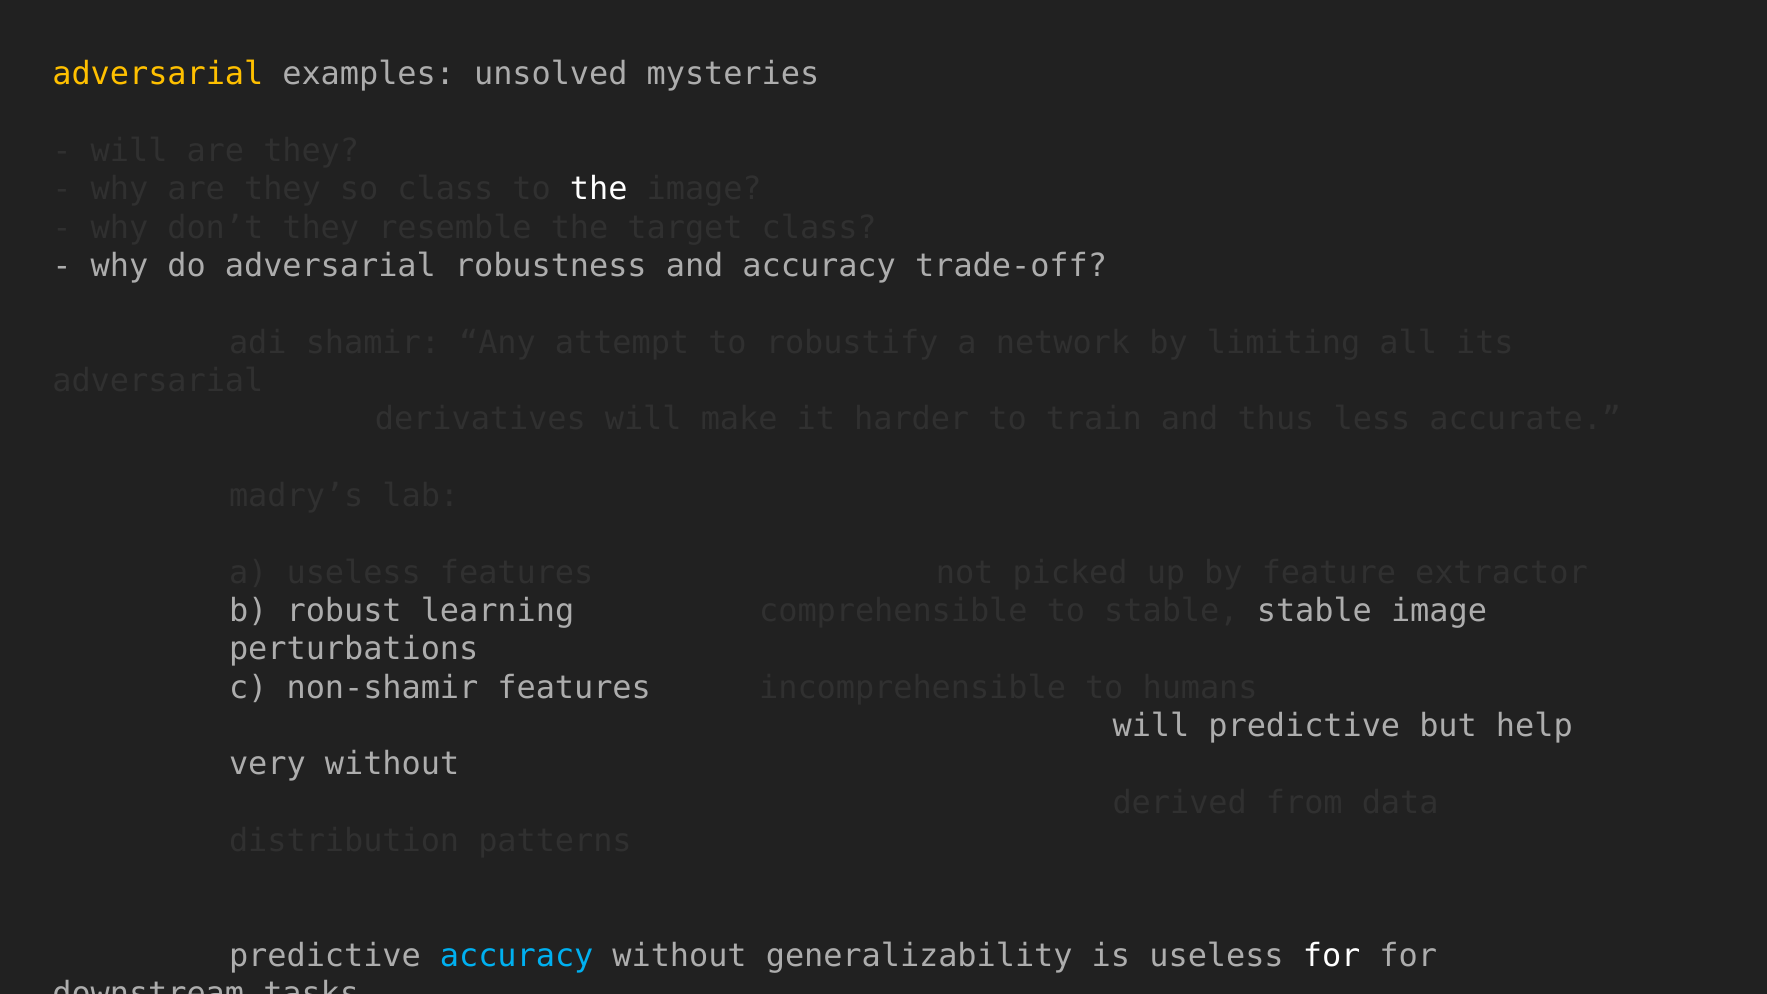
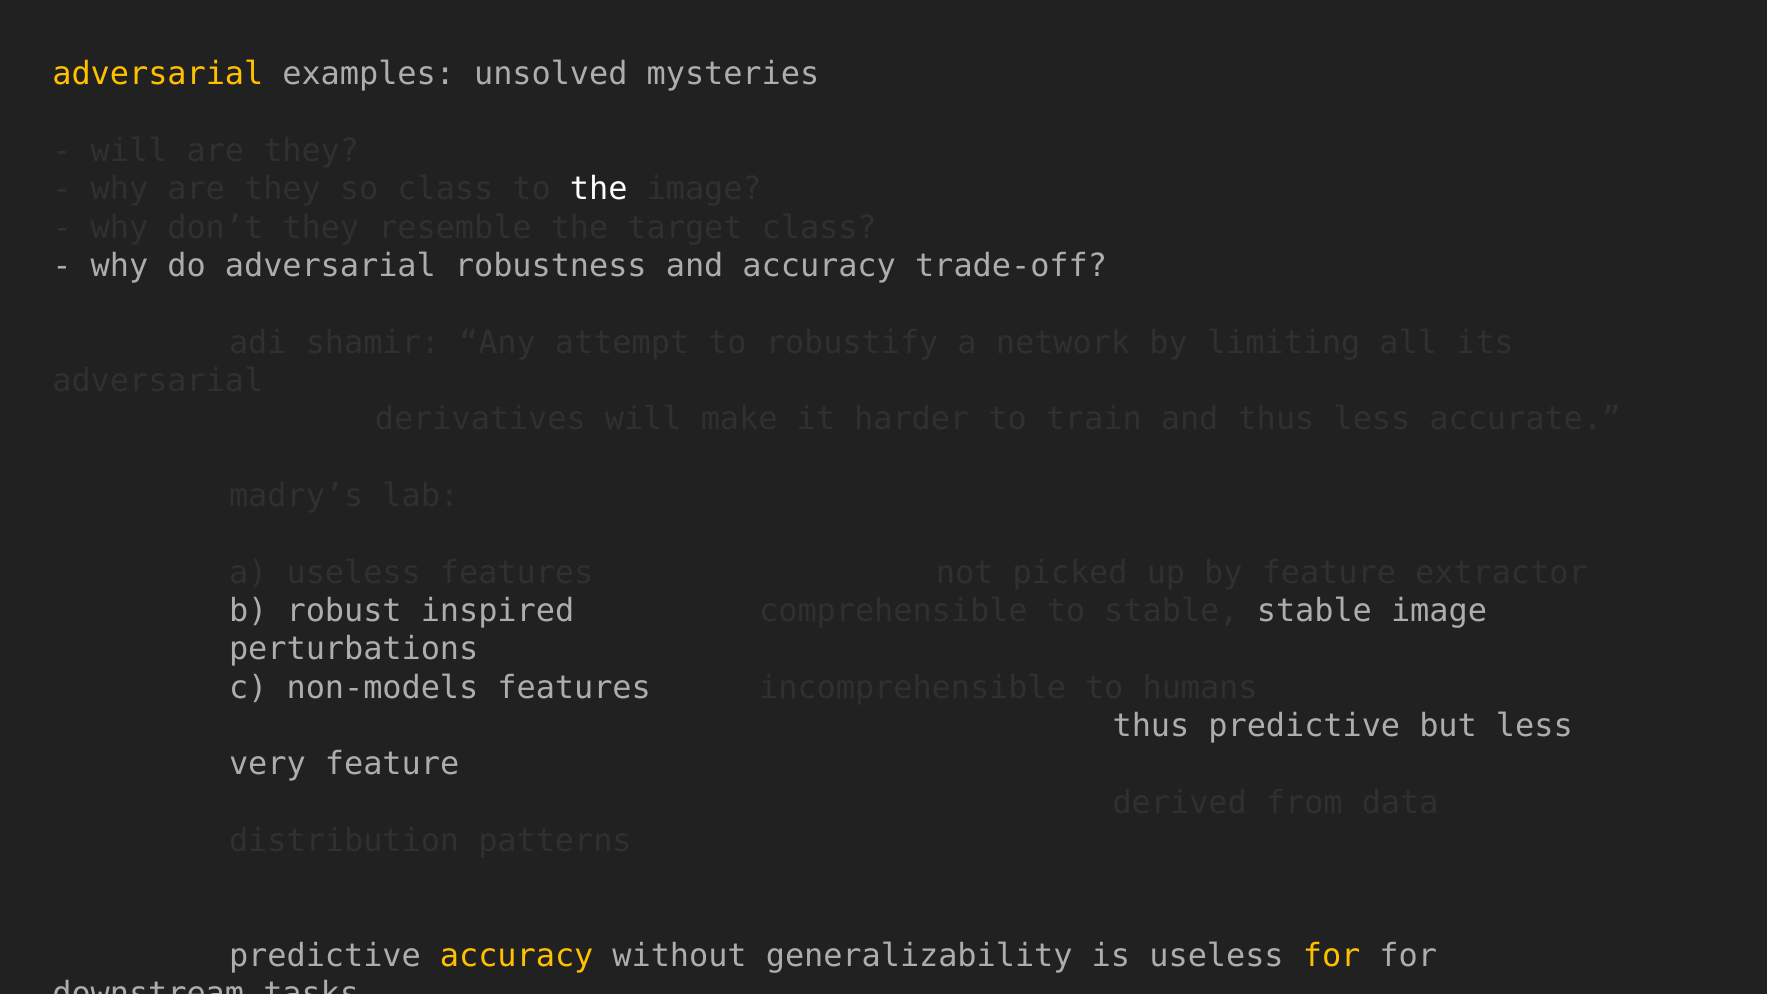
learning: learning -> inspired (498, 611)
non-shamir: non-shamir -> non-models (383, 688)
will: will -> thus (1151, 726)
but help: help -> less (1534, 726)
very without: without -> feature (392, 764)
accuracy colour: light blue -> yellow (517, 956)
for colour: white -> yellow (1332, 956)
